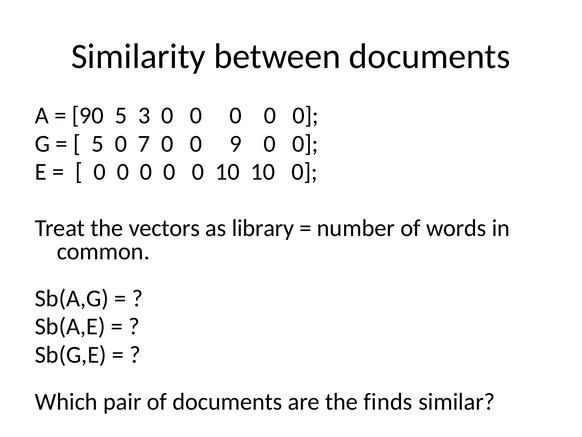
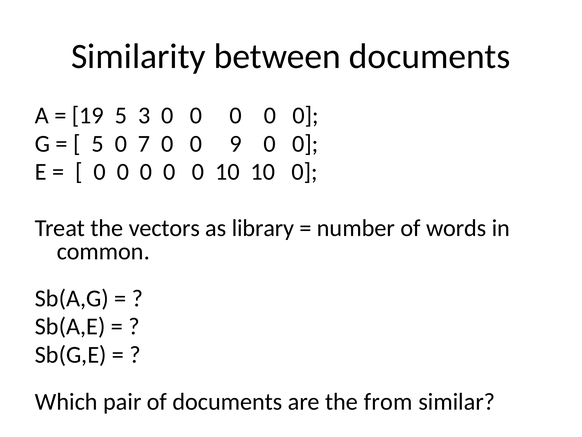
90: 90 -> 19 (88, 115)
finds: finds -> from (388, 401)
